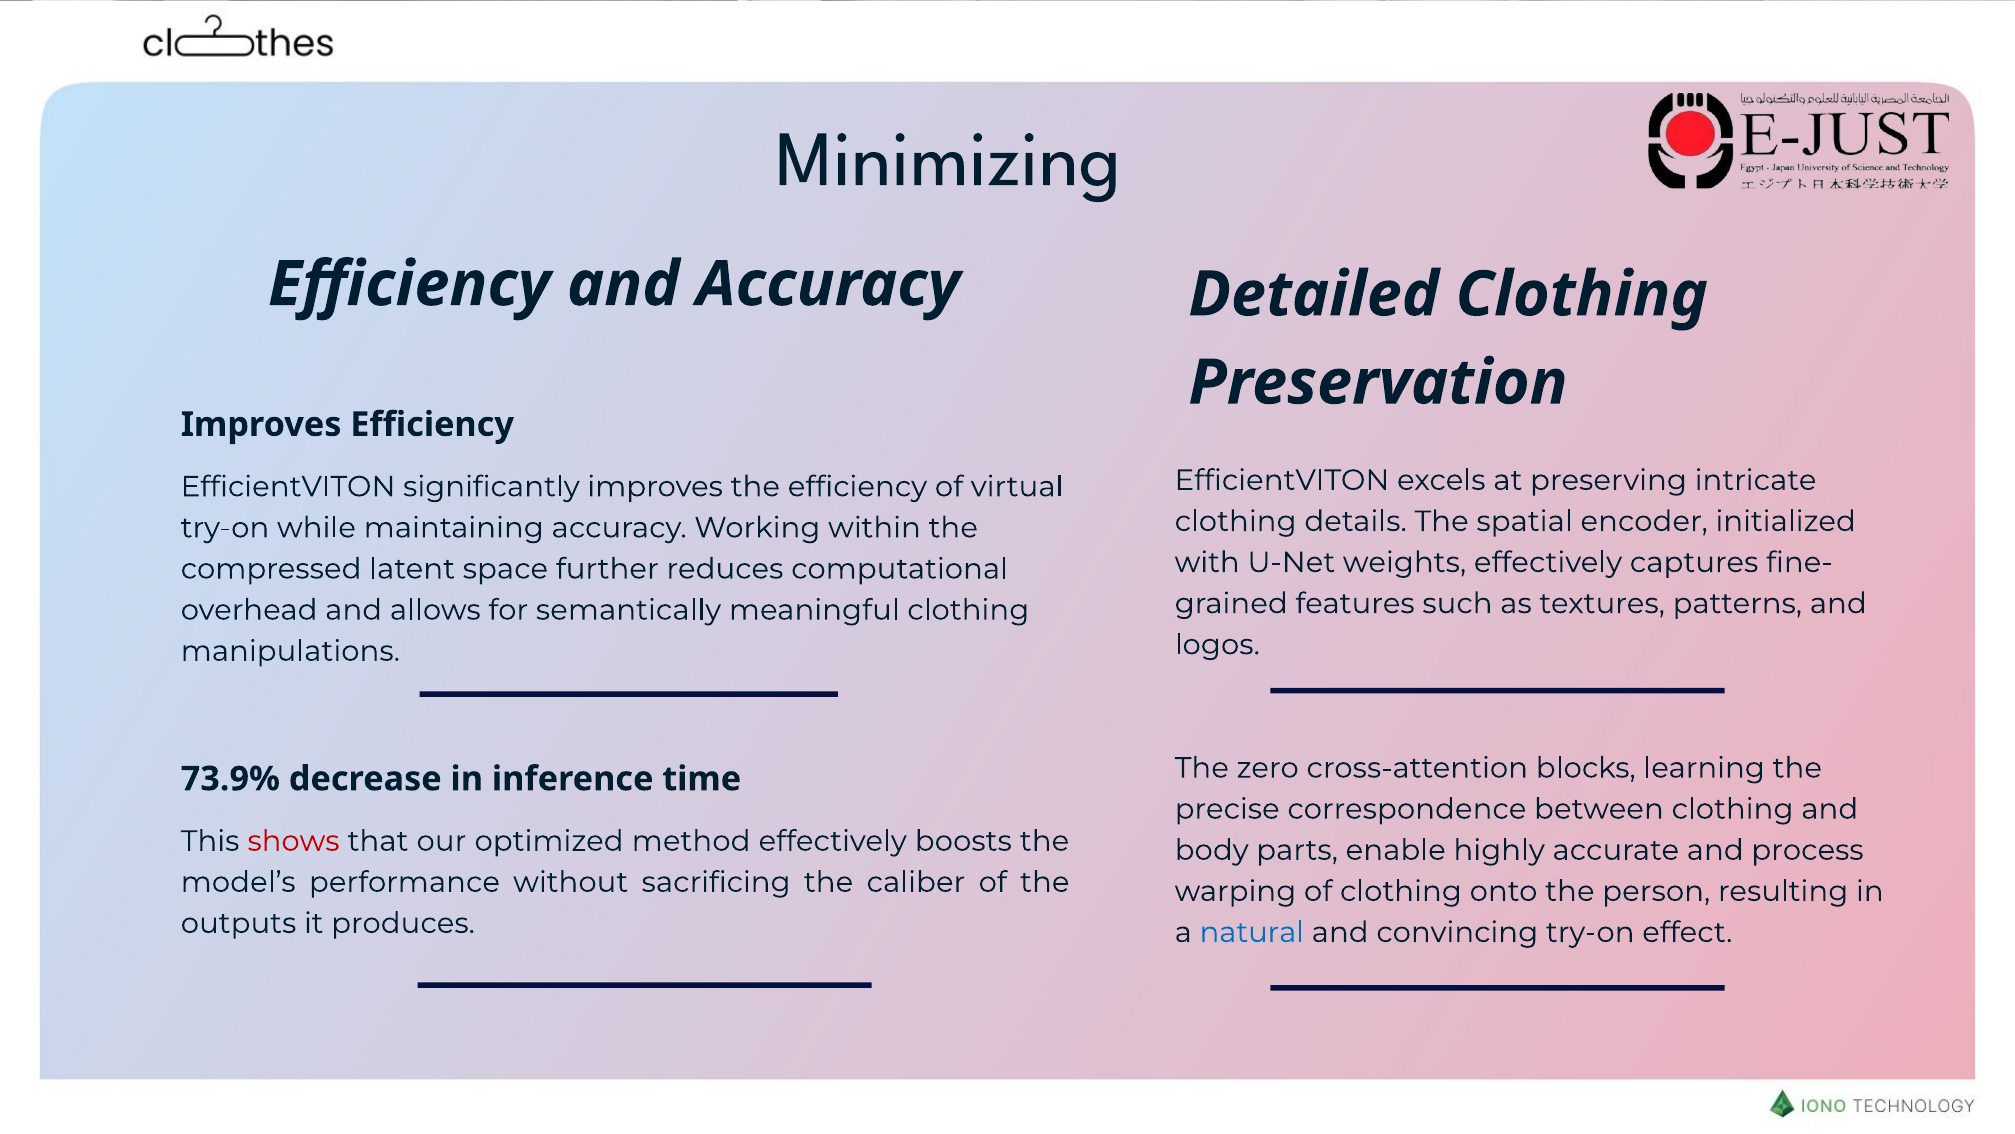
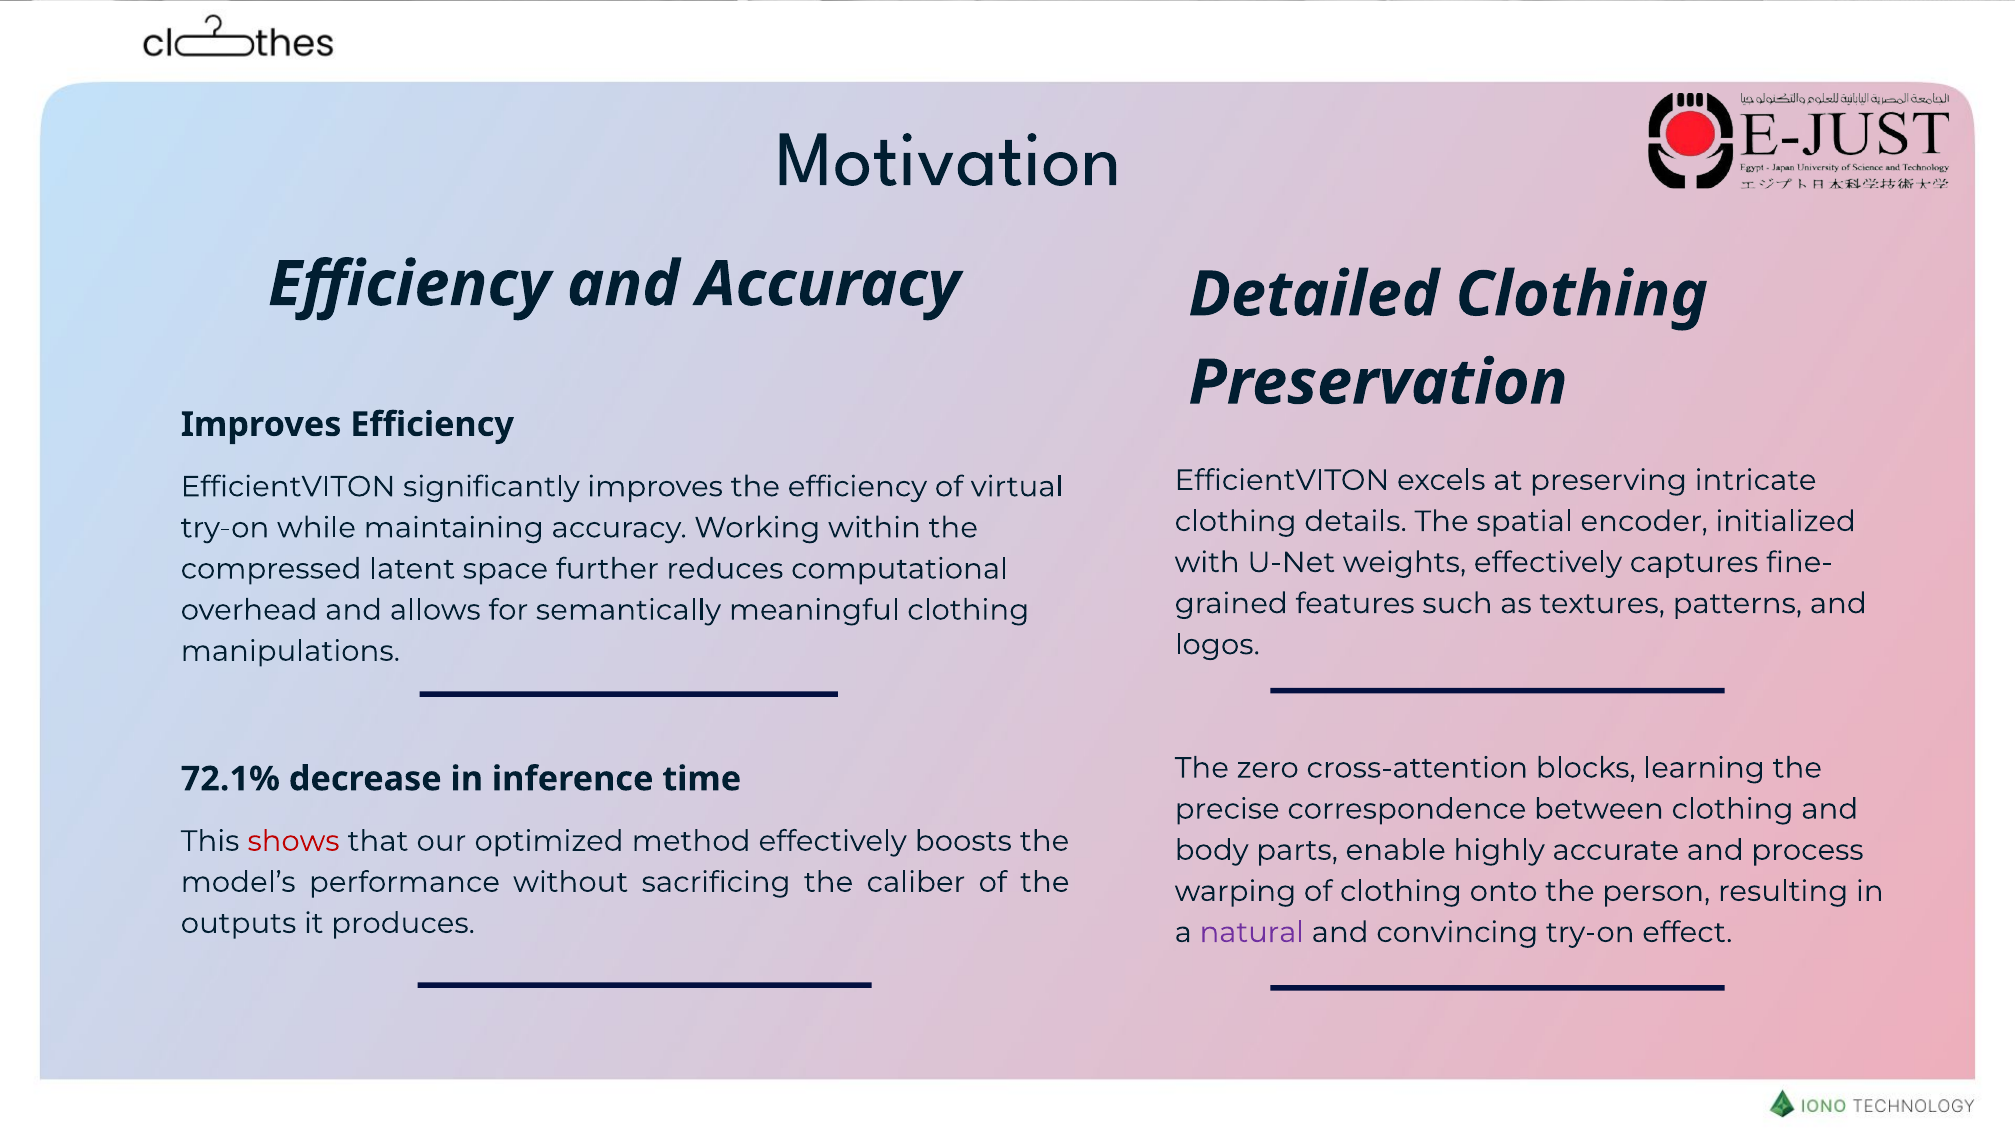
Minimizing: Minimizing -> Motivation (948, 159)
73.9%: 73.9% -> 72.1% (230, 779)
natural colour: blue -> purple (1252, 932)
